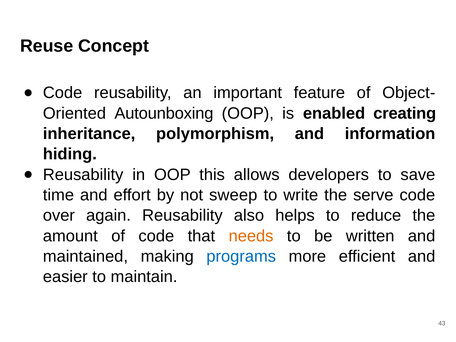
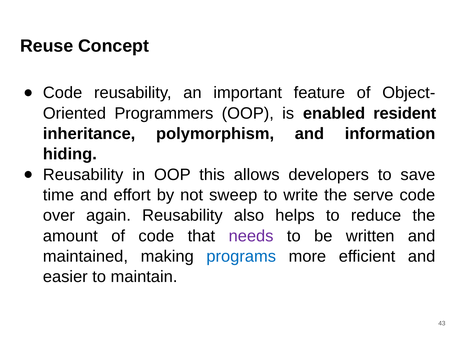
Autounboxing: Autounboxing -> Programmers (164, 113)
creating: creating -> resident (405, 113)
needs colour: orange -> purple (251, 236)
